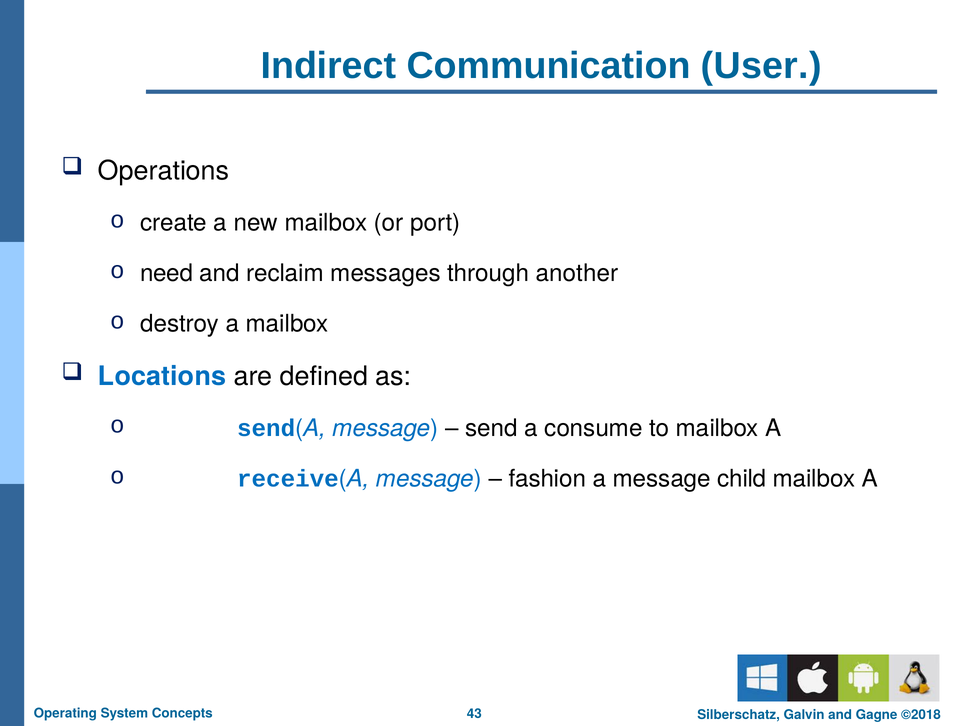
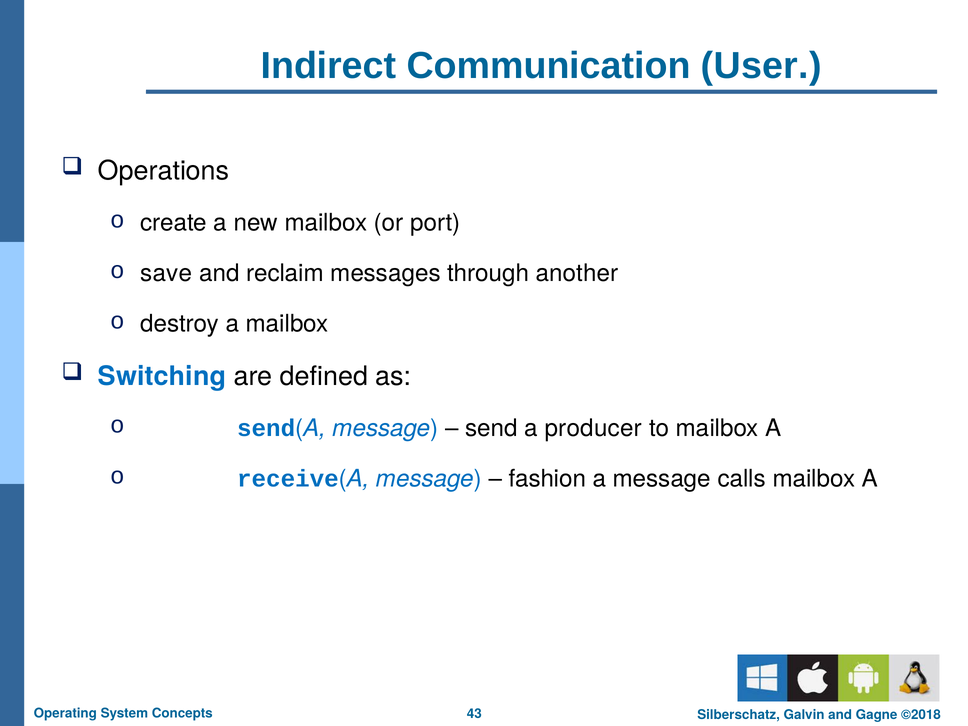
need: need -> save (166, 273)
Locations: Locations -> Switching (162, 376)
consume: consume -> producer (593, 428)
child: child -> calls (742, 479)
